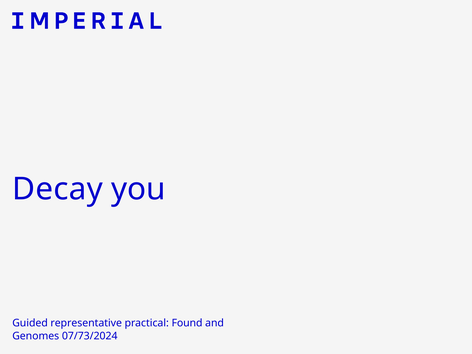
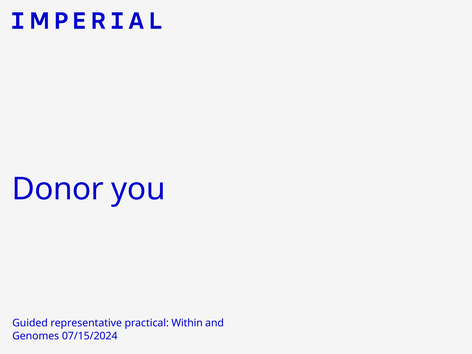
Decay: Decay -> Donor (58, 189)
Found: Found -> Within (187, 323)
07/73/2024: 07/73/2024 -> 07/15/2024 (90, 336)
